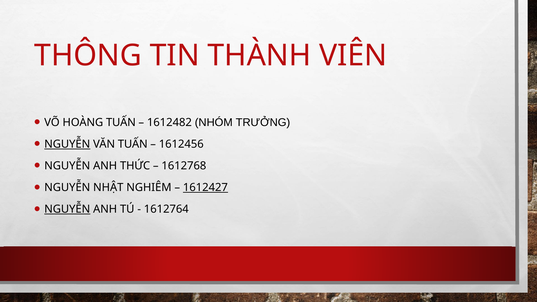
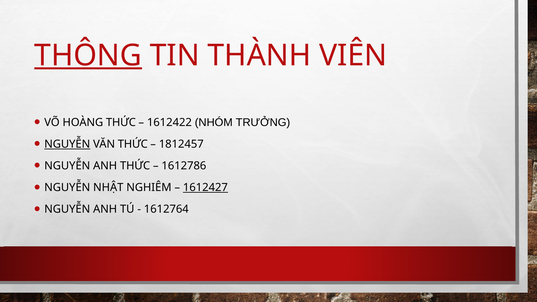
THÔNG underline: none -> present (88, 55)
HOÀNG TUẤN: TUẤN -> THỨC (121, 123)
1612482: 1612482 -> 1612422 (169, 123)
VĂN TUẤN: TUẤN -> THỨC (133, 144)
1612456: 1612456 -> 1812457 (181, 144)
1612768: 1612768 -> 1612786 (184, 166)
NGUYỄN underline: present -> none (67, 209)
